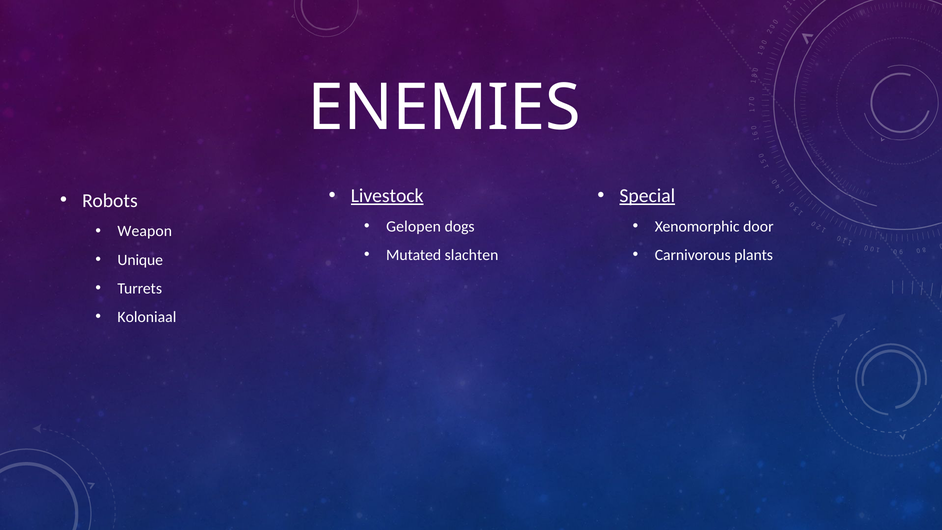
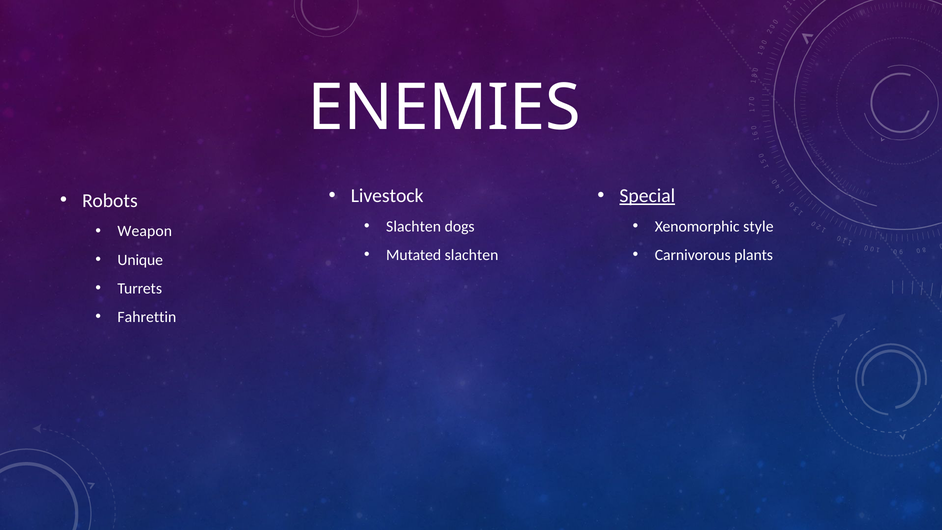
Livestock underline: present -> none (387, 196)
Gelopen: Gelopen -> Slachten (414, 226)
door: door -> style (758, 226)
Koloniaal: Koloniaal -> Fahrettin (147, 317)
